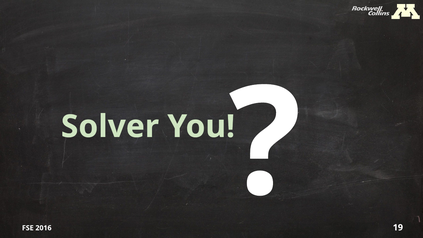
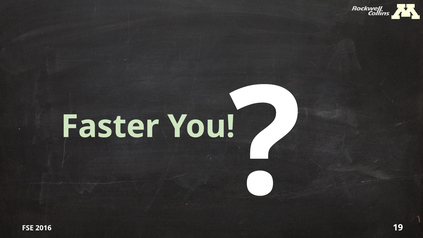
Solver: Solver -> Faster (110, 127)
